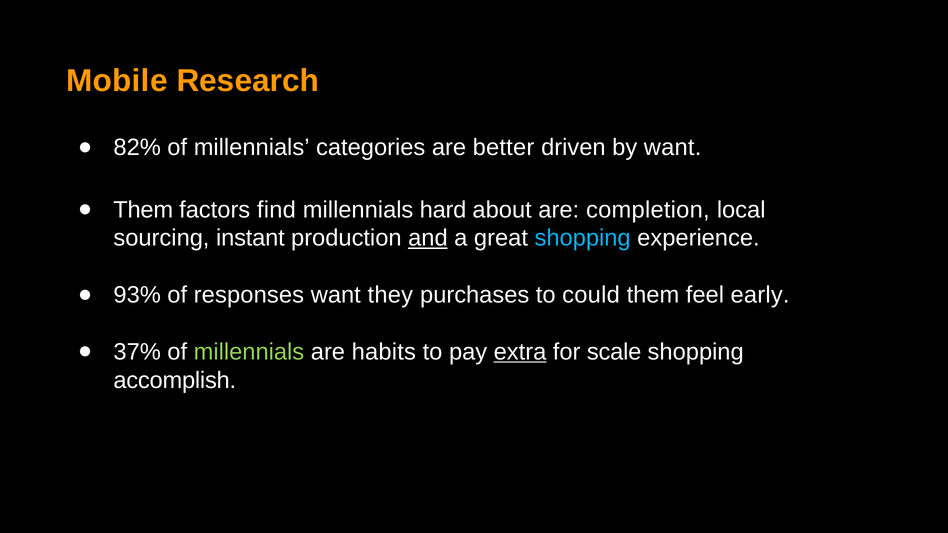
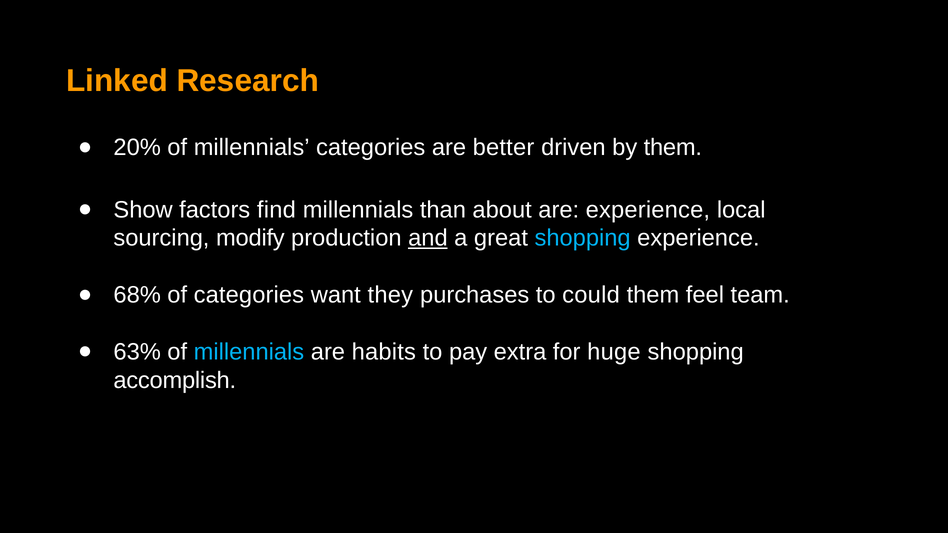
Mobile: Mobile -> Linked (117, 81)
82%: 82% -> 20% (137, 148)
by want: want -> them (673, 148)
Them: Them -> Show (143, 210)
hard: hard -> than (443, 210)
are completion: completion -> experience (648, 210)
instant: instant -> modify (250, 238)
93%: 93% -> 68% (137, 295)
of responses: responses -> categories (249, 295)
early: early -> team (760, 295)
37%: 37% -> 63% (137, 352)
millennials colour: light green -> light blue (249, 352)
extra underline: present -> none (520, 352)
scale: scale -> huge (614, 352)
